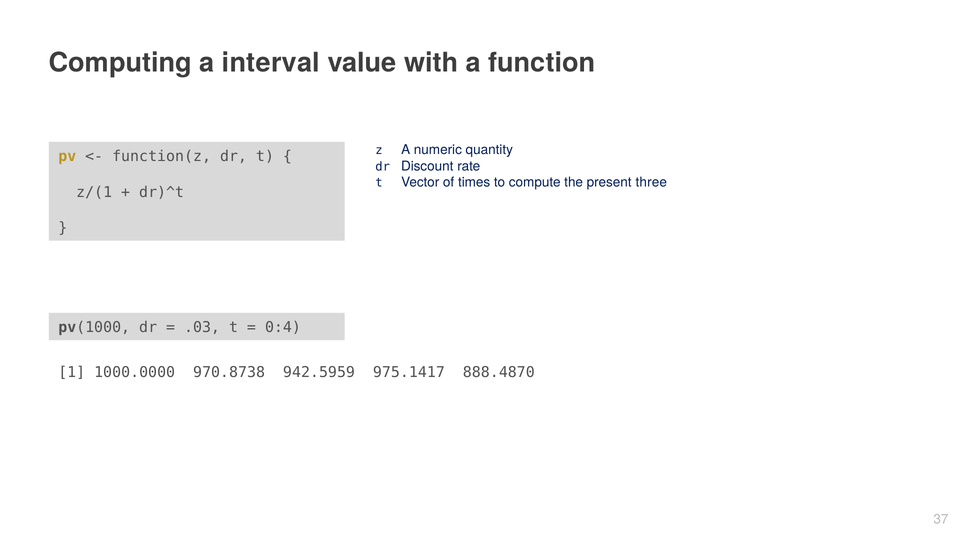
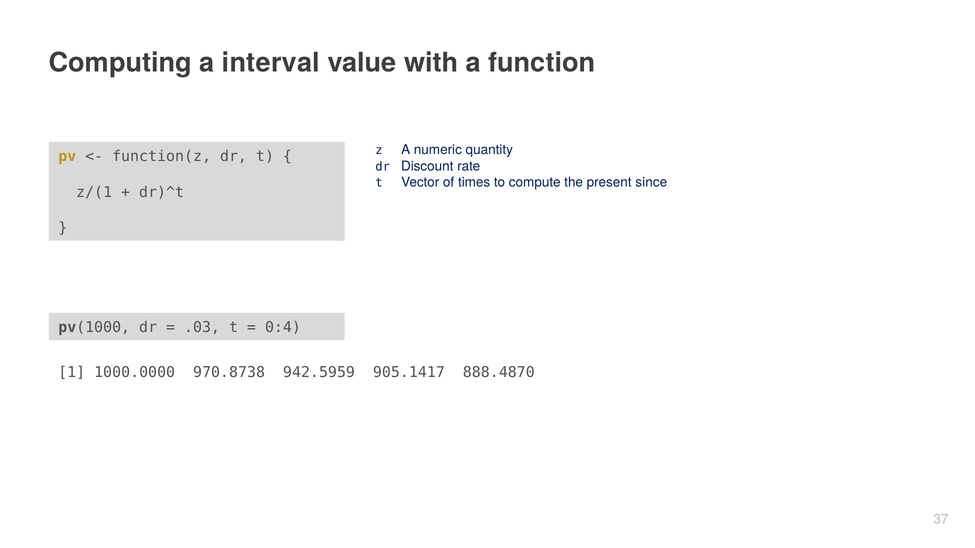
three: three -> since (651, 183)
975.1417: 975.1417 -> 905.1417 (409, 373)
